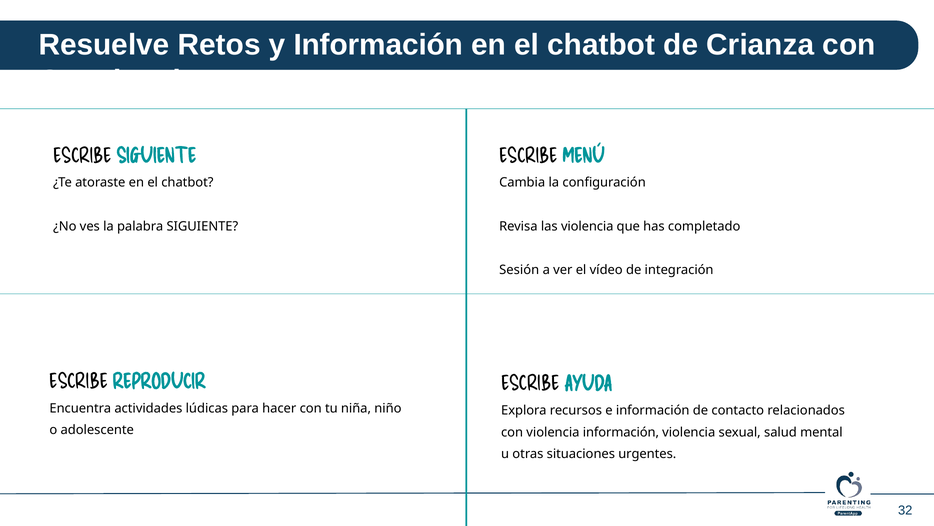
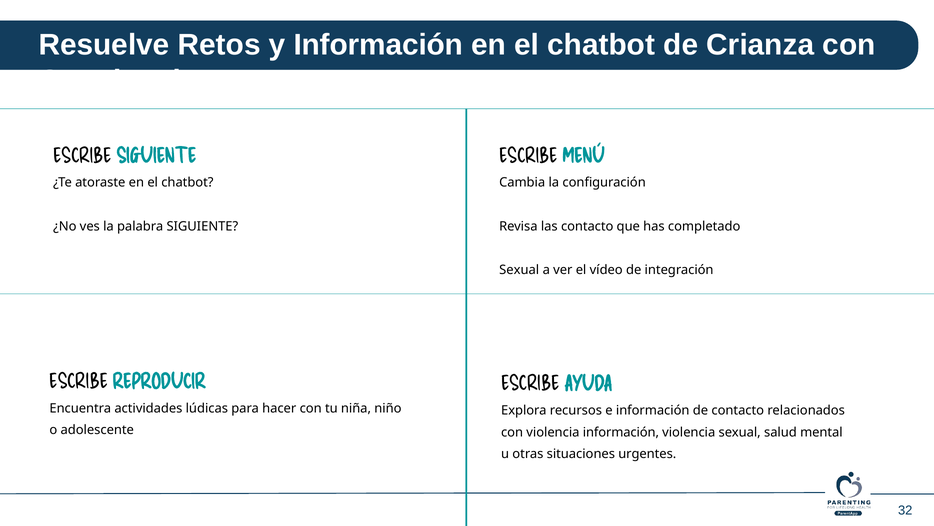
las violencia: violencia -> contacto (587, 226)
Sesión: Sesión -> Sexual (519, 270)
